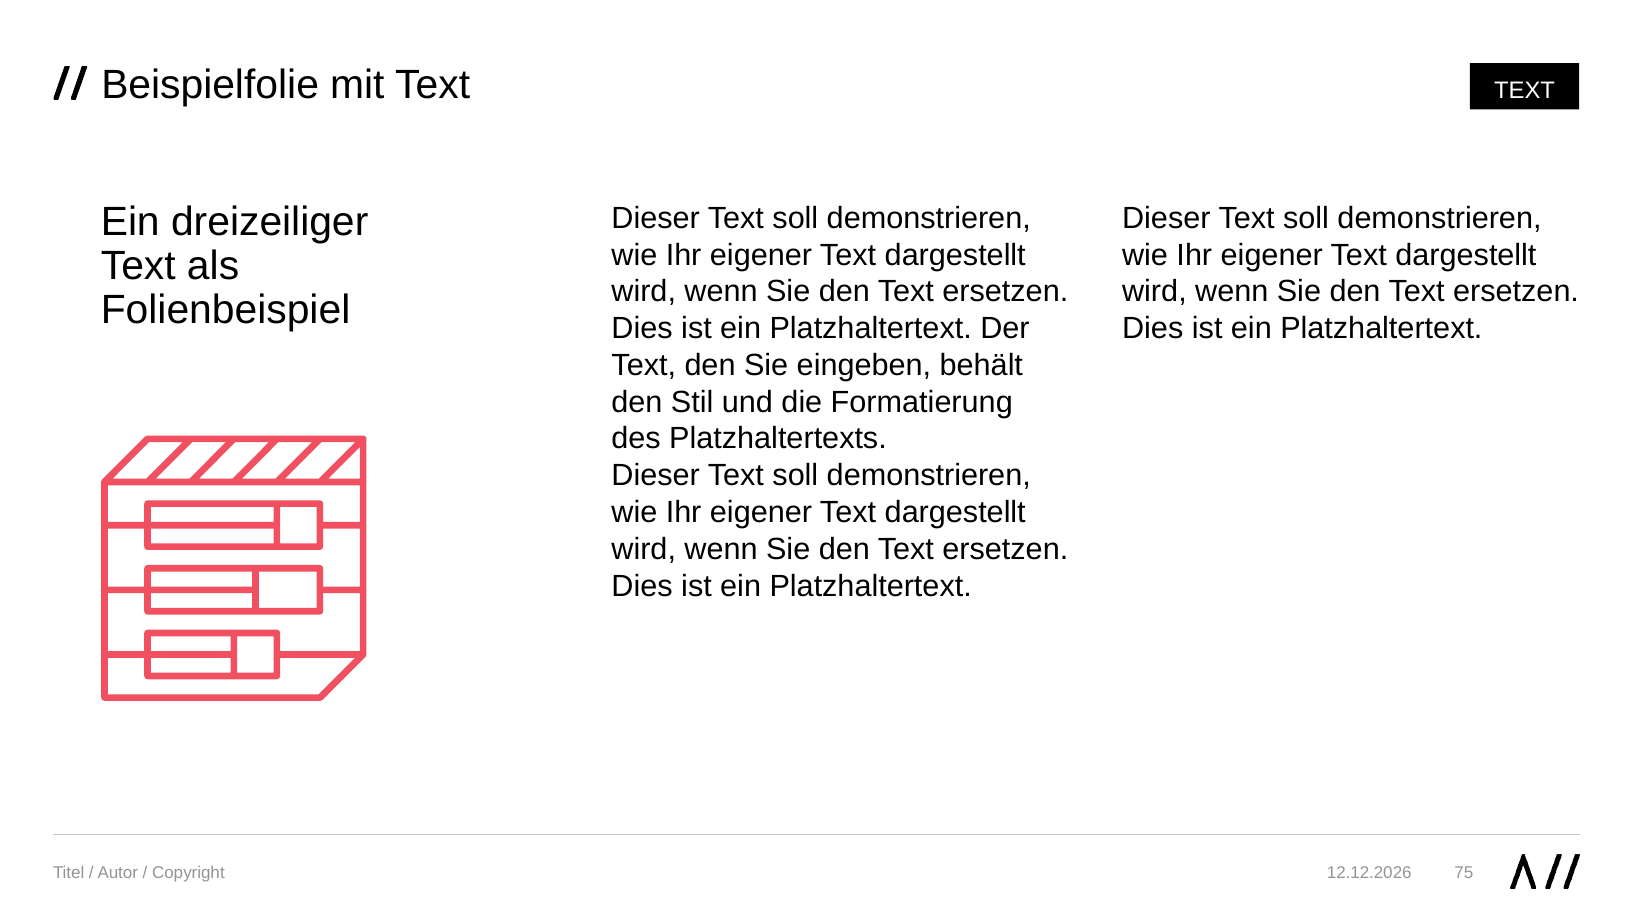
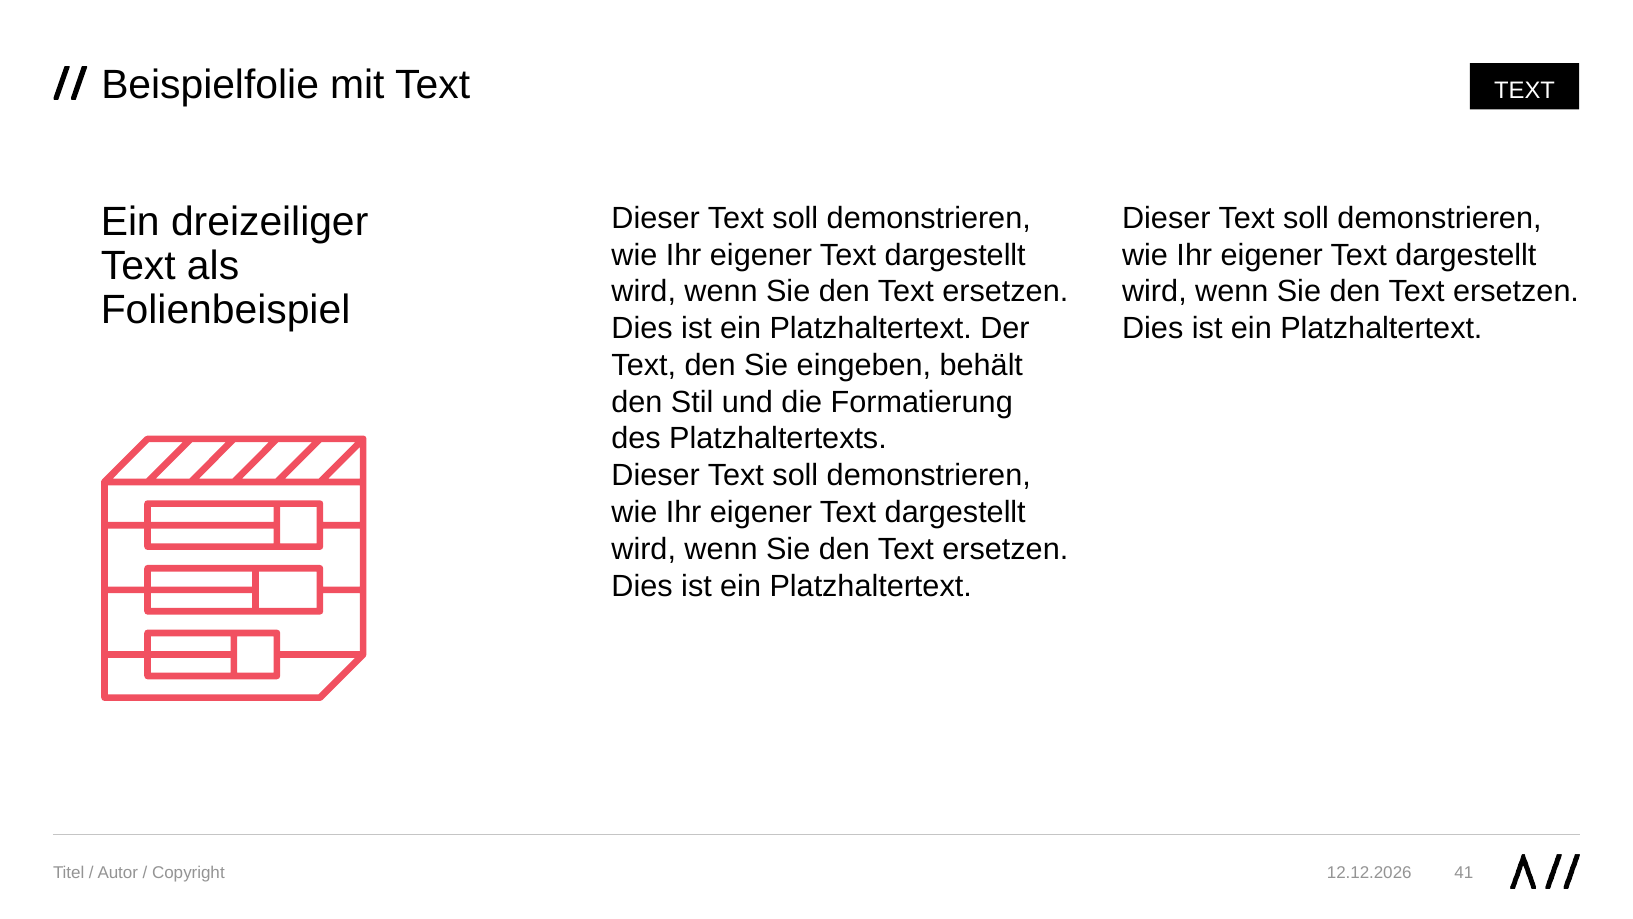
75: 75 -> 41 (1464, 873)
